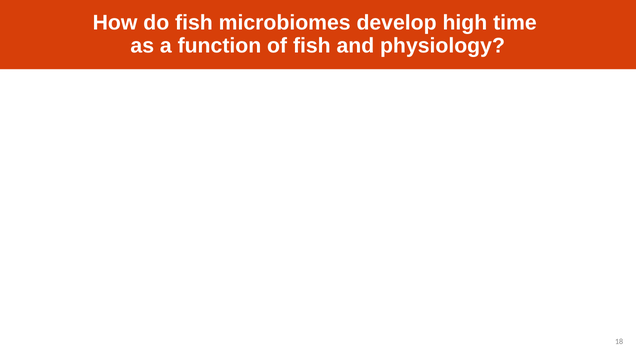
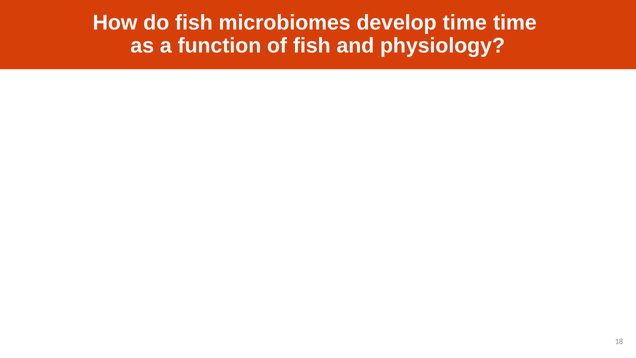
develop high: high -> time (465, 23)
